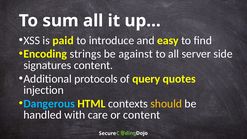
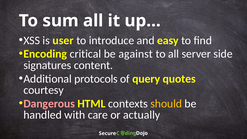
paid: paid -> user (63, 40)
strings: strings -> critical (85, 54)
injection: injection -> courtesy (44, 90)
Dangerous colour: light blue -> pink (49, 104)
or content: content -> actually (142, 115)
